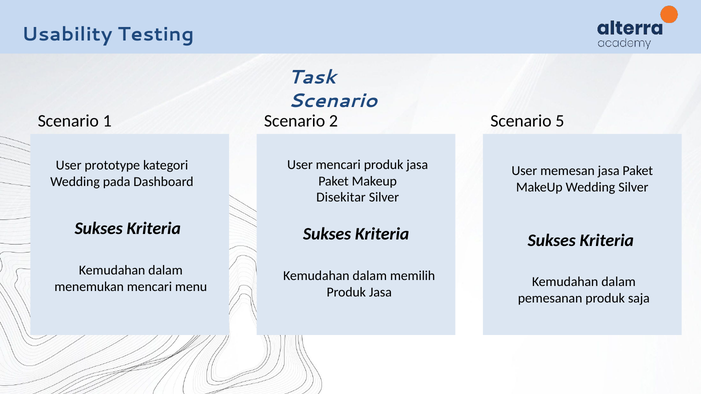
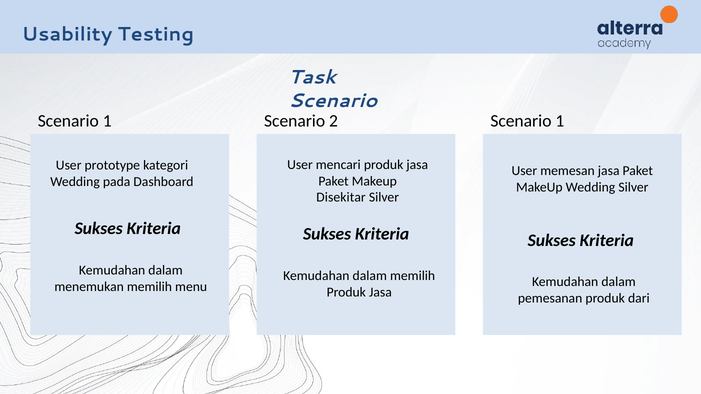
2 Scenario 5: 5 -> 1 (560, 121)
menemukan mencari: mencari -> memilih (149, 287)
saja: saja -> dari (639, 299)
